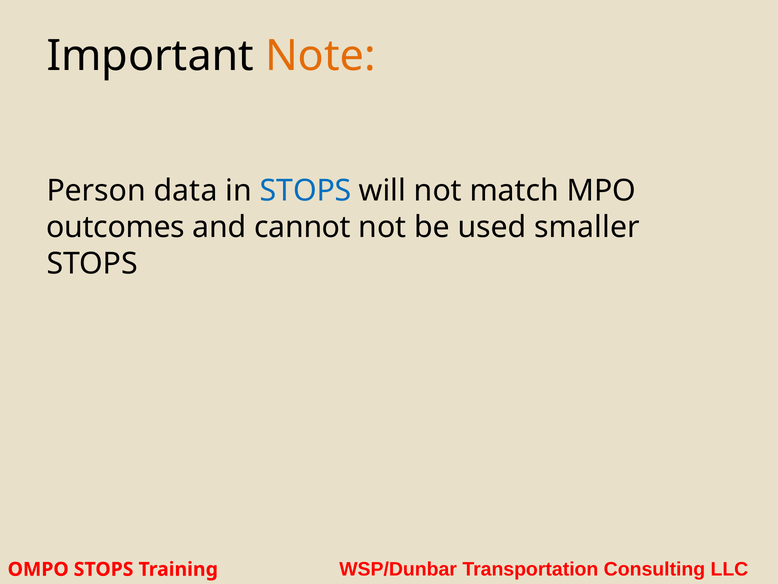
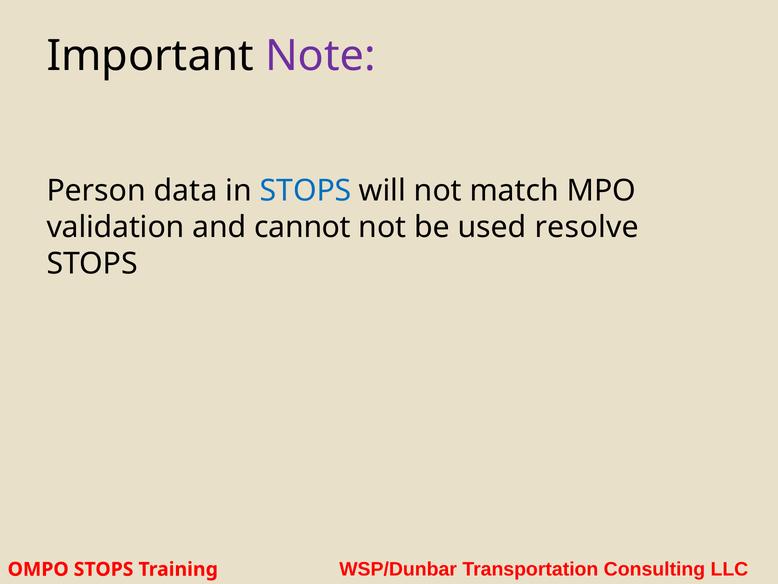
Note colour: orange -> purple (320, 56)
outcomes: outcomes -> validation (116, 227)
smaller: smaller -> resolve (587, 227)
